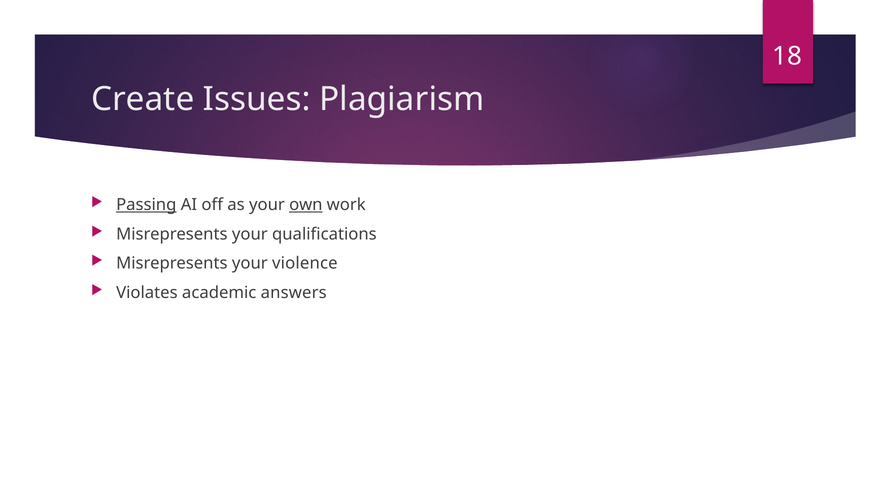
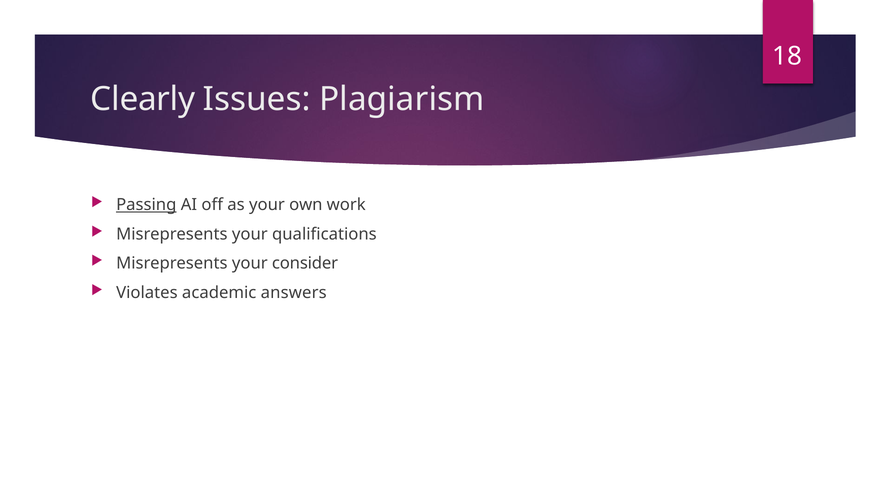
Create: Create -> Clearly (143, 99)
own underline: present -> none (306, 205)
violence: violence -> consider (305, 263)
